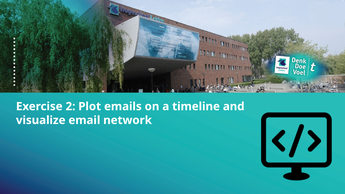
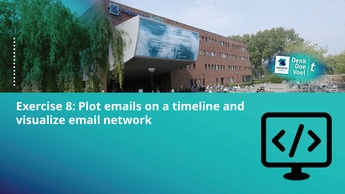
2: 2 -> 8 (70, 106)
